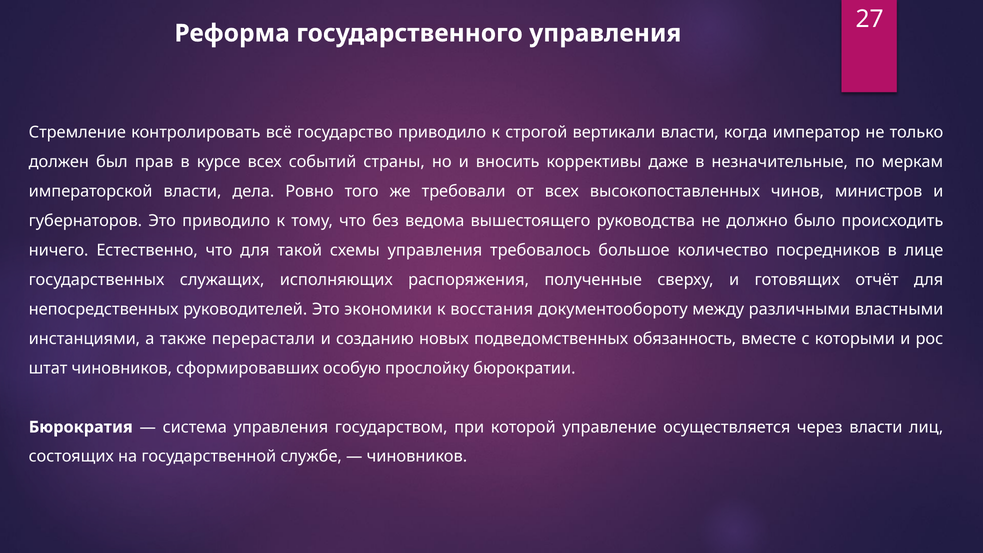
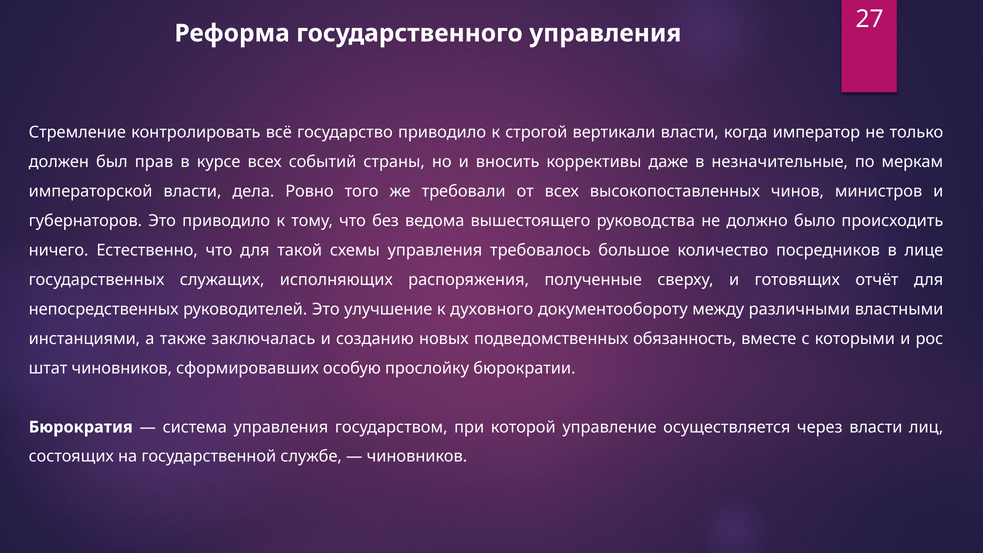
экономики: экономики -> улучшение (388, 309)
восстания: восстания -> духовного (492, 309)
перерастали: перерастали -> заключалась (263, 339)
